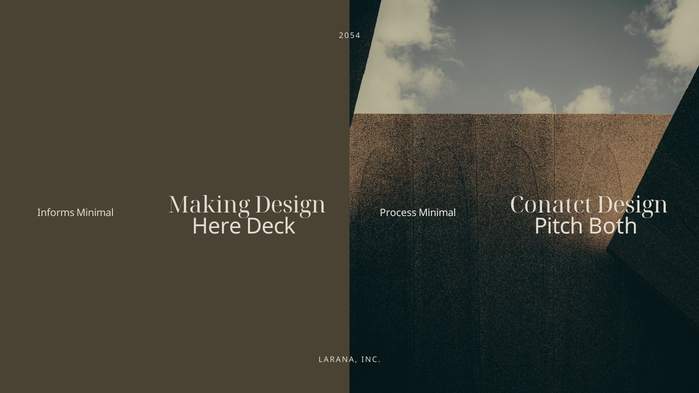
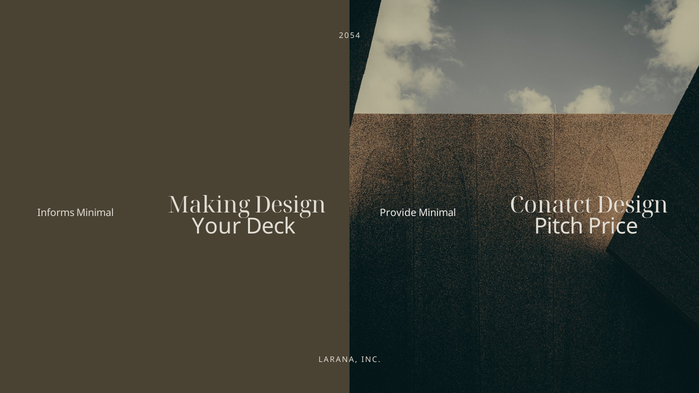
Process: Process -> Provide (398, 213)
Here: Here -> Your (216, 227)
Both: Both -> Price (613, 227)
